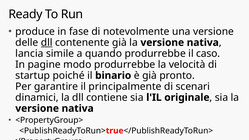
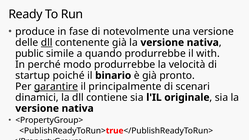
lancia: lancia -> public (29, 54)
caso: caso -> with (208, 54)
pagine: pagine -> perché (44, 65)
garantire underline: none -> present (56, 87)
